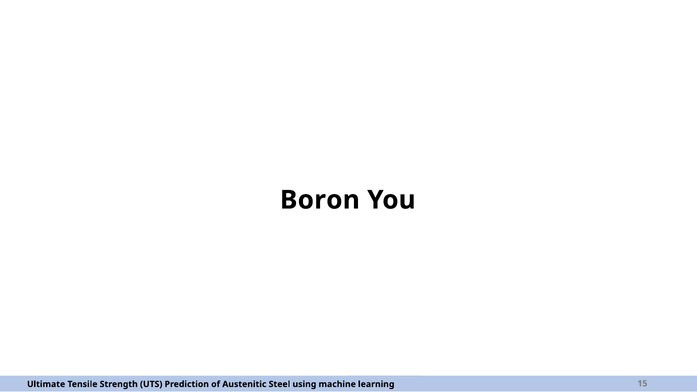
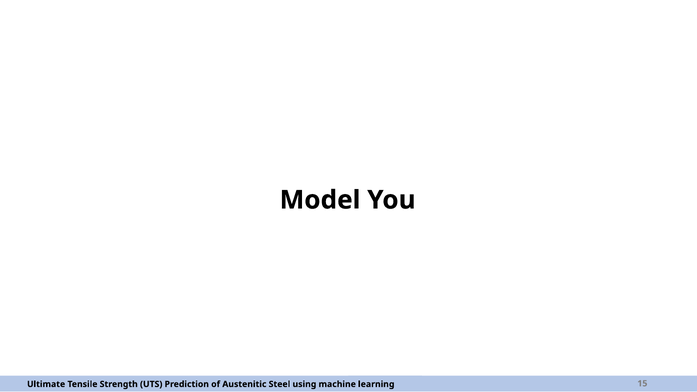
Boron: Boron -> Model (320, 200)
